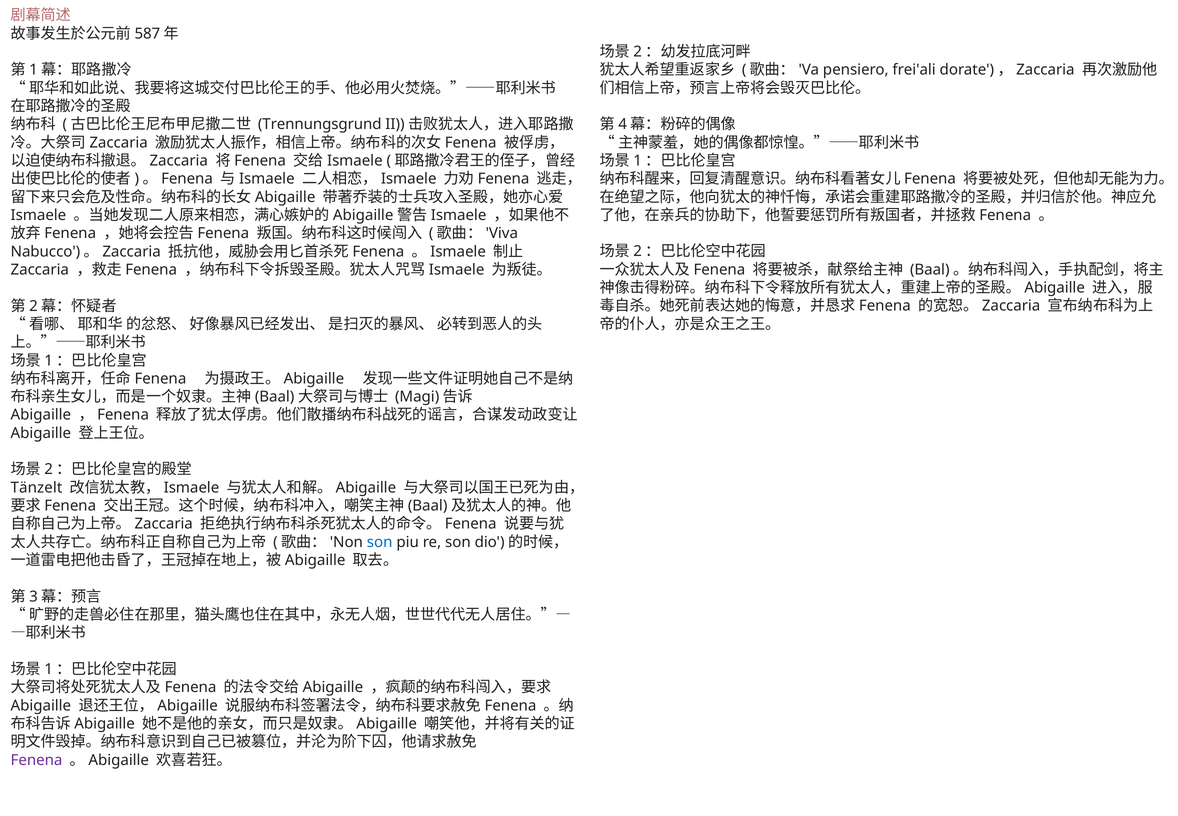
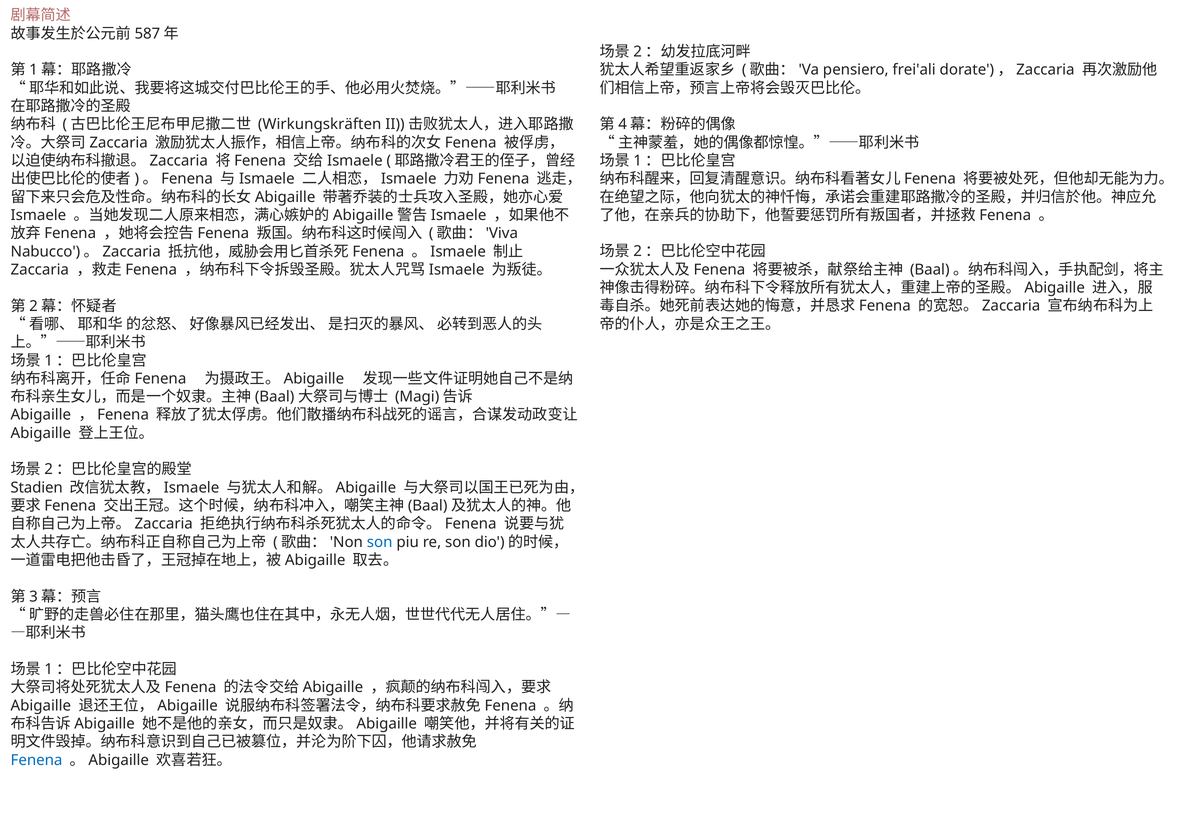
Trennungsgrund: Trennungsgrund -> Wirkungskräften (320, 124)
Tänzelt: Tänzelt -> Stadien (37, 487)
Fenena colour: purple -> blue (37, 760)
